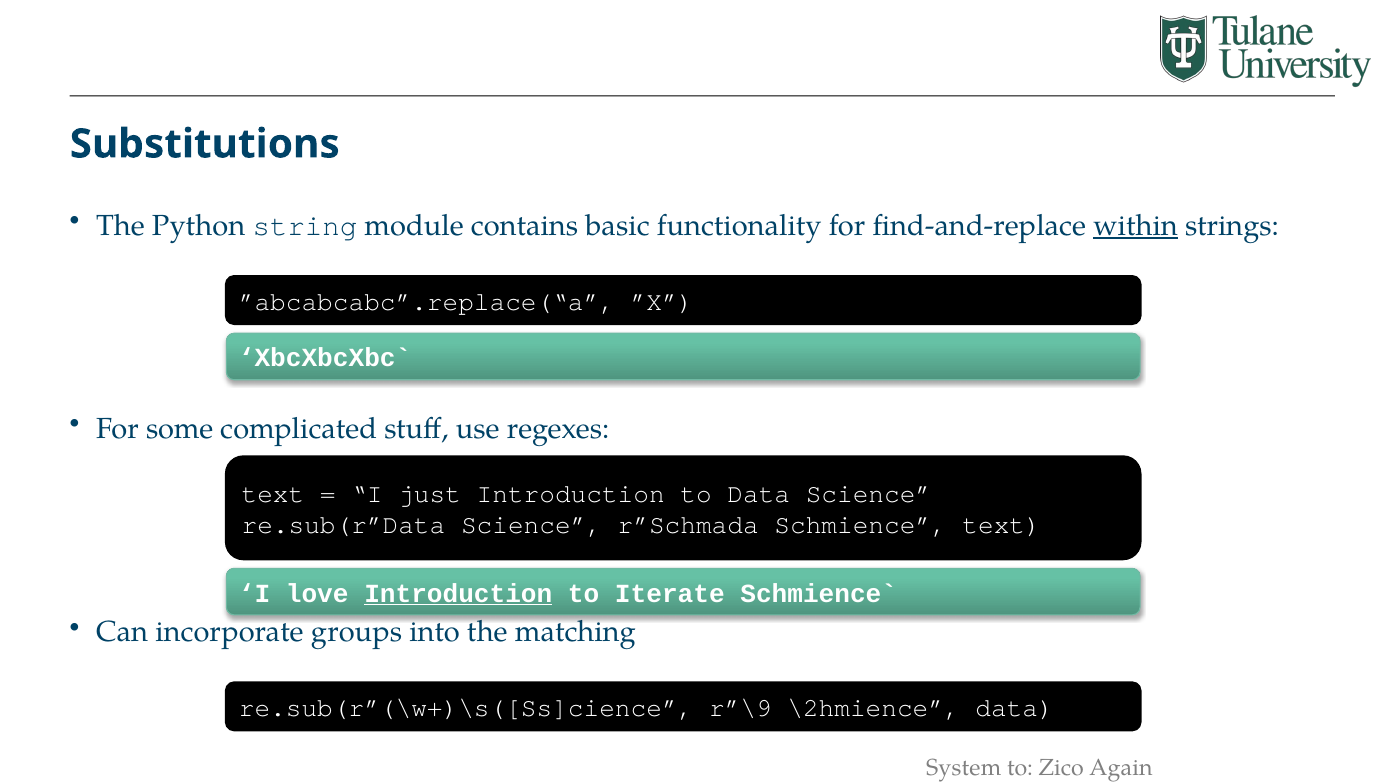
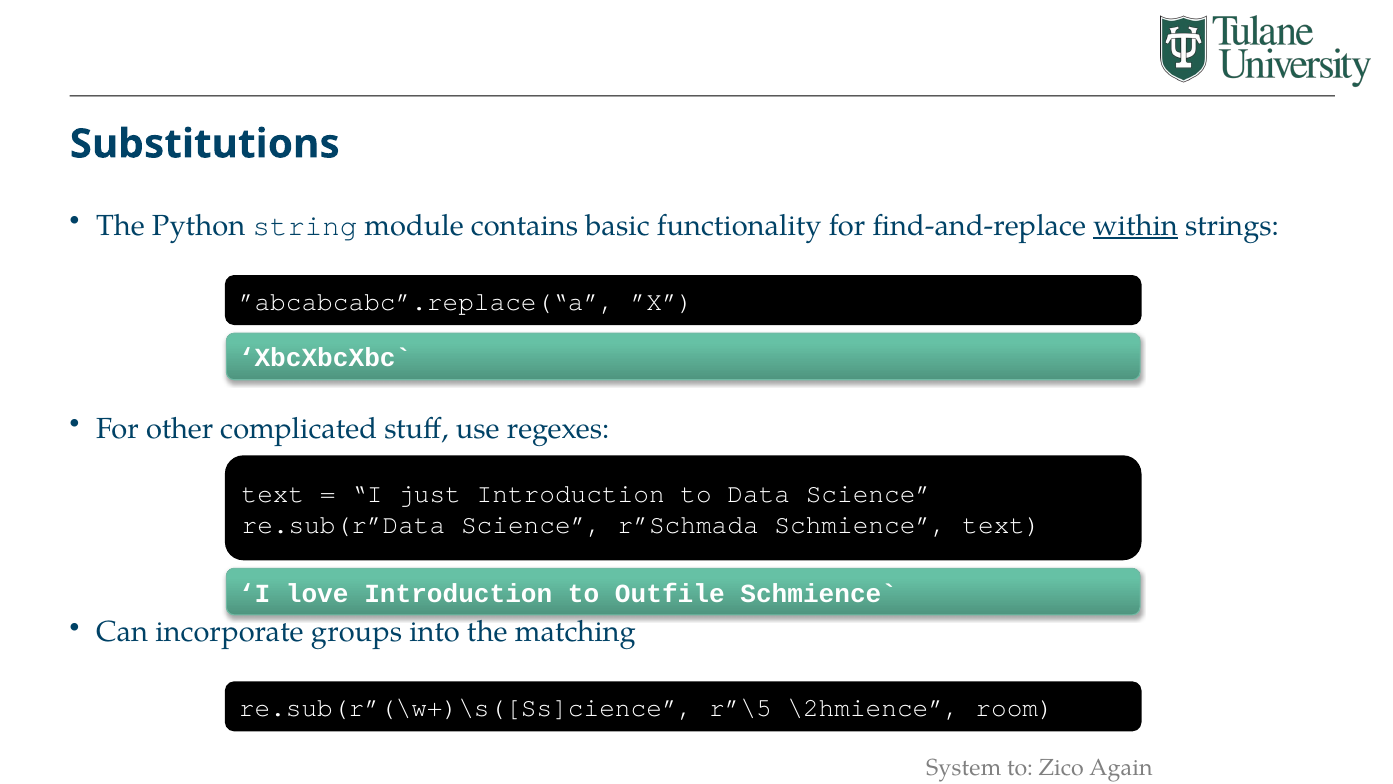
some: some -> other (180, 429)
Introduction underline: present -> none (458, 593)
Iterate: Iterate -> Outfile (670, 593)
r”\9: r”\9 -> r”\5 (740, 708)
\2hmience data: data -> room (1015, 708)
